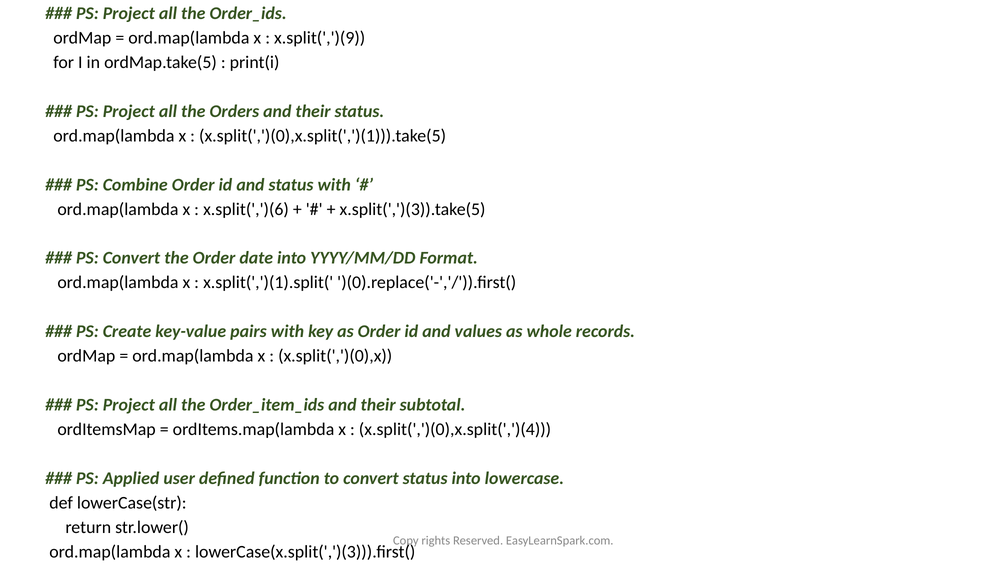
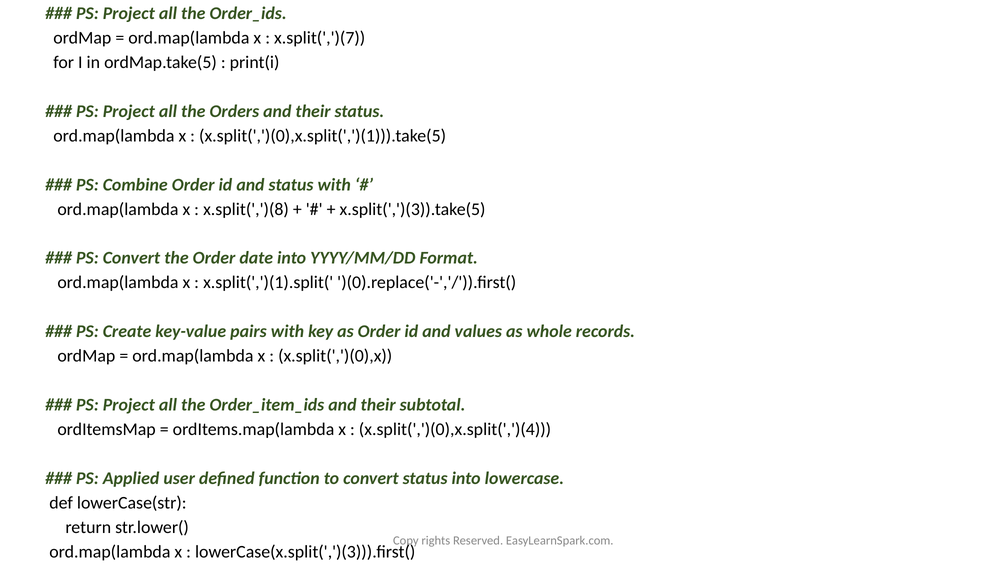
x.split(',')(9: x.split(',')(9 -> x.split(',')(7 (320, 38)
x.split(',')(6: x.split(',')(6 -> x.split(',')(8 (246, 209)
